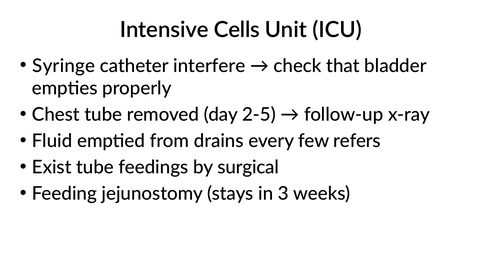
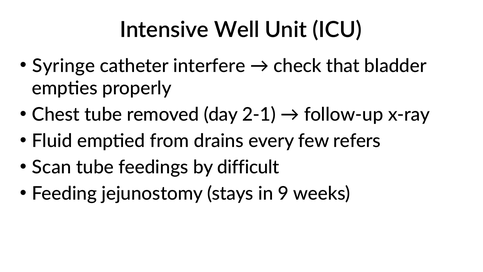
Cells: Cells -> Well (237, 30)
2-5: 2-5 -> 2-1 (259, 115)
Exist: Exist -> Scan (52, 167)
surgical: surgical -> difficult (248, 167)
3: 3 -> 9 (283, 194)
